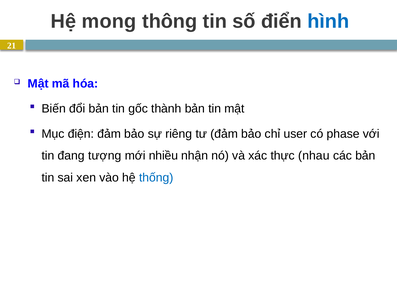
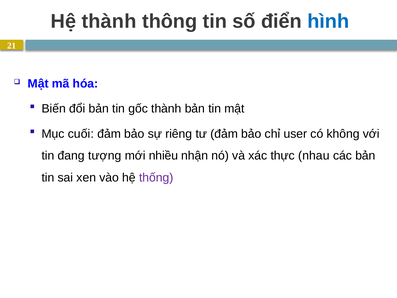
Hệ mong: mong -> thành (109, 21)
điện: điện -> cuối (81, 134)
phase: phase -> không (343, 134)
thống colour: blue -> purple (156, 177)
